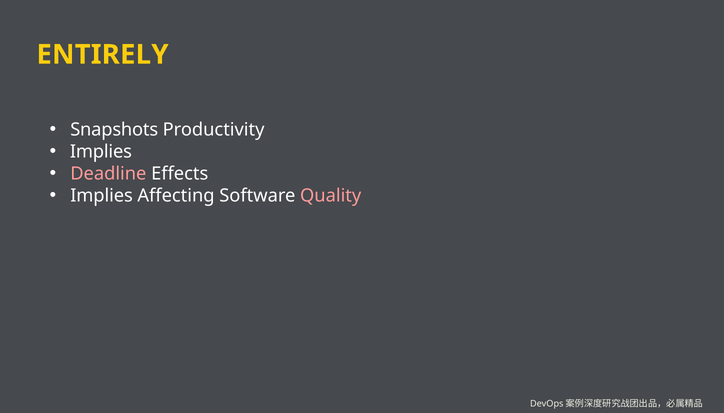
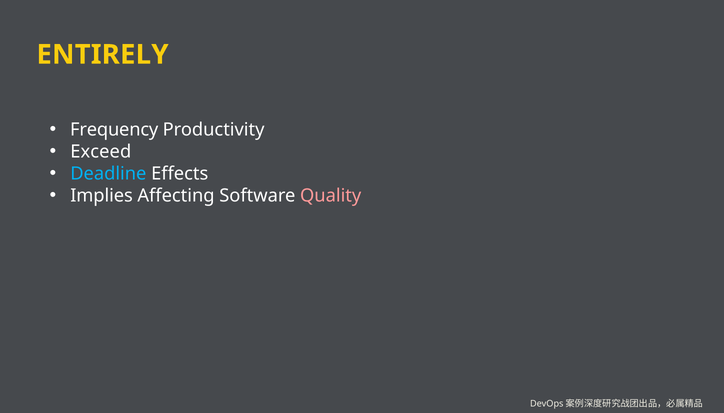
Snapshots: Snapshots -> Frequency (114, 130)
Implies: Implies -> Exceed (101, 152)
Deadline colour: pink -> light blue (108, 174)
